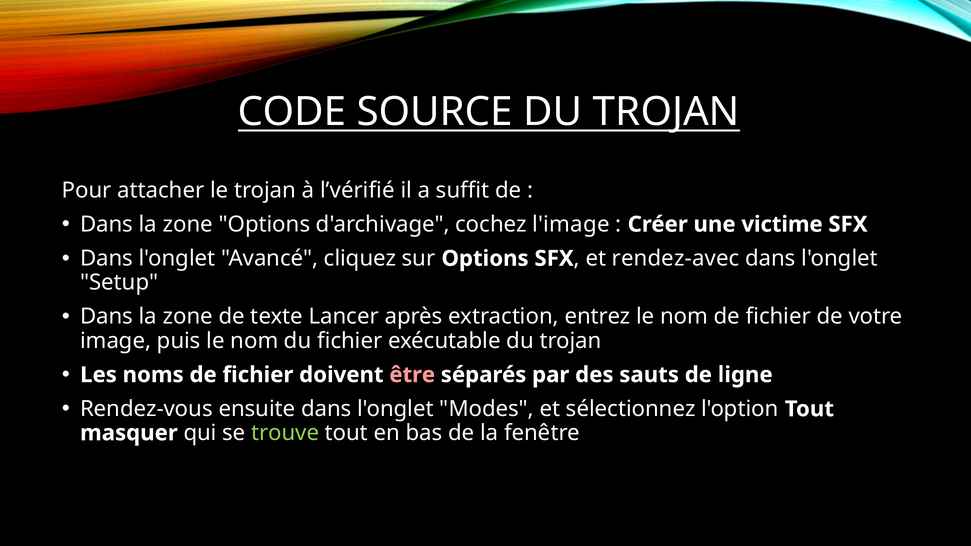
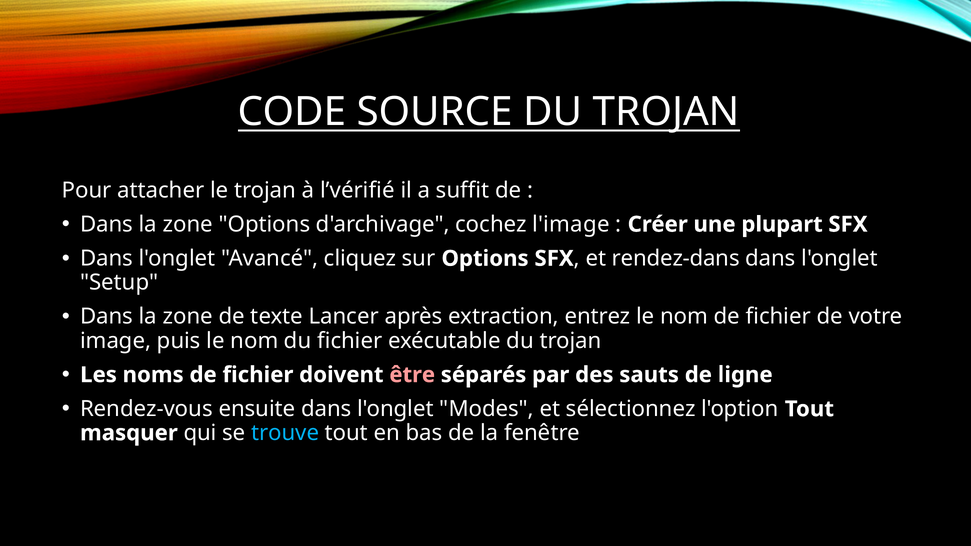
victime: victime -> plupart (782, 224)
rendez-avec: rendez-avec -> rendez-dans (676, 259)
trouve colour: light green -> light blue (285, 433)
